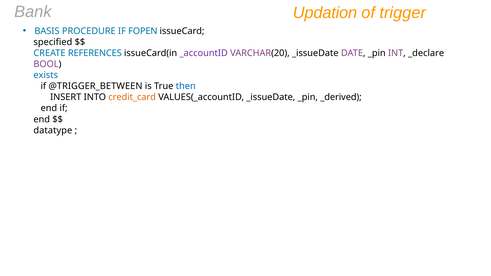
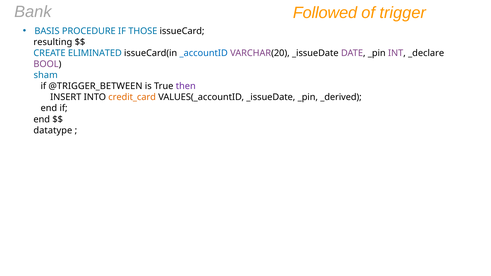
Updation: Updation -> Followed (325, 13)
FOPEN: FOPEN -> THOSE (143, 31)
specified: specified -> resulting (53, 42)
REFERENCES: REFERENCES -> ELIMINATED (95, 53)
_accountID colour: purple -> blue (204, 53)
exists: exists -> sham (46, 75)
then colour: blue -> purple (186, 86)
